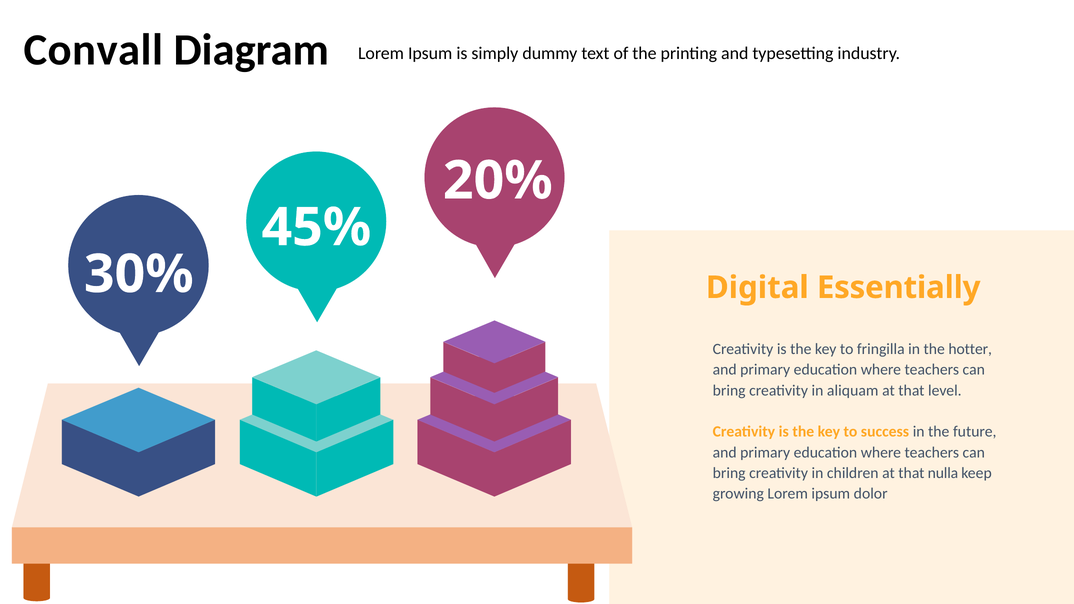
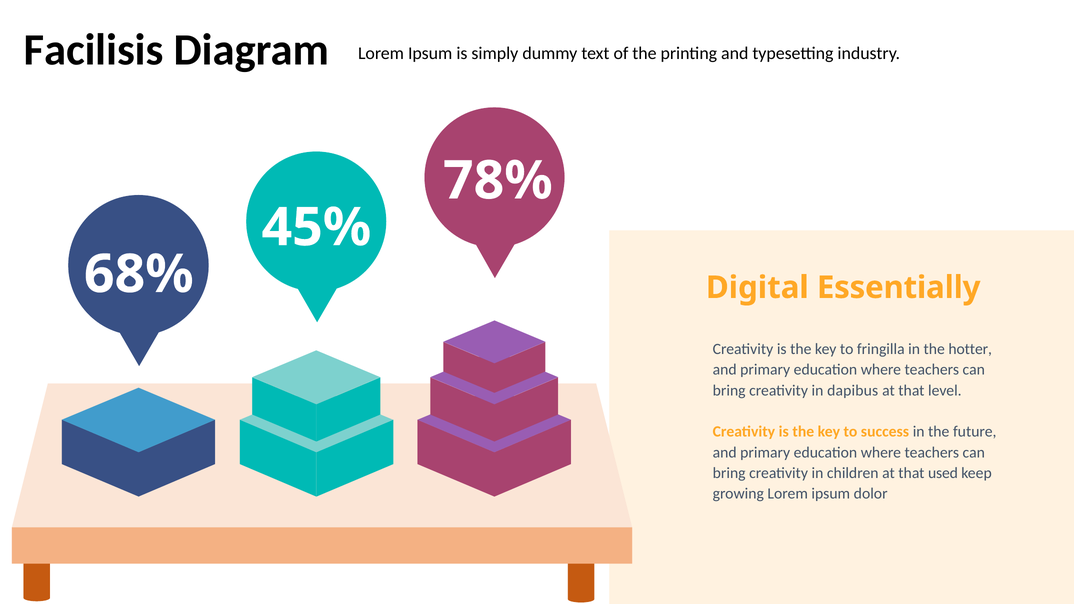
Convall: Convall -> Facilisis (94, 50)
20%: 20% -> 78% (498, 181)
30%: 30% -> 68% (139, 274)
aliquam: aliquam -> dapibus (853, 390)
nulla: nulla -> used (943, 473)
